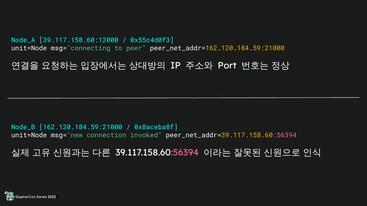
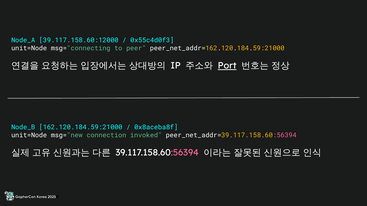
Port underline: none -> present (227, 66)
